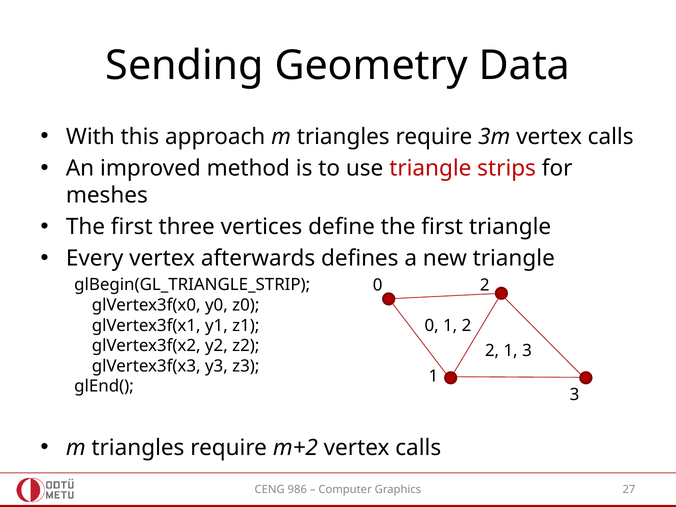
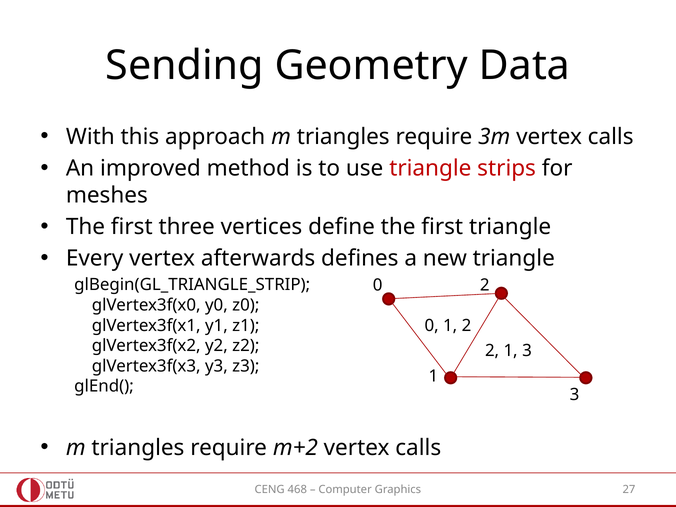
986: 986 -> 468 (297, 490)
